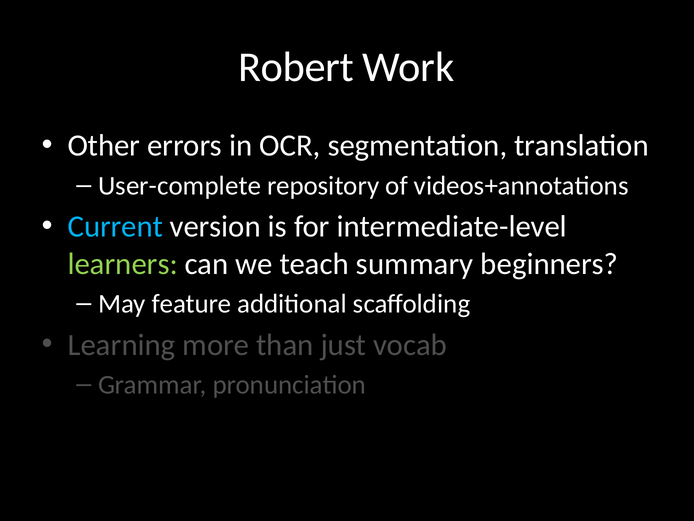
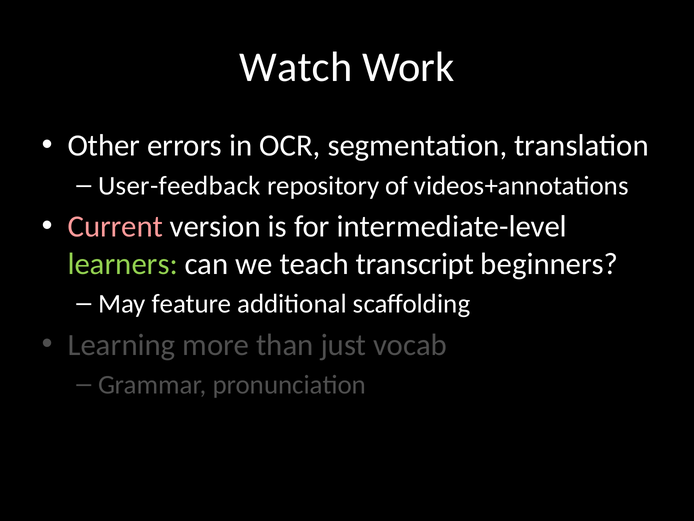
Robert: Robert -> Watch (296, 67)
User-complete: User-complete -> User-feedback (179, 185)
Current colour: light blue -> pink (115, 227)
summary: summary -> transcript (415, 264)
